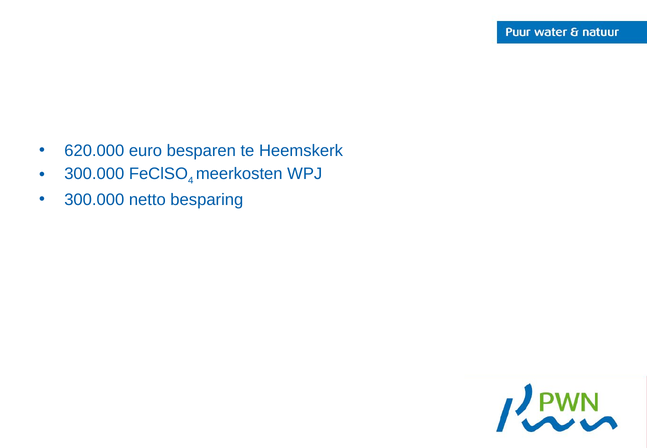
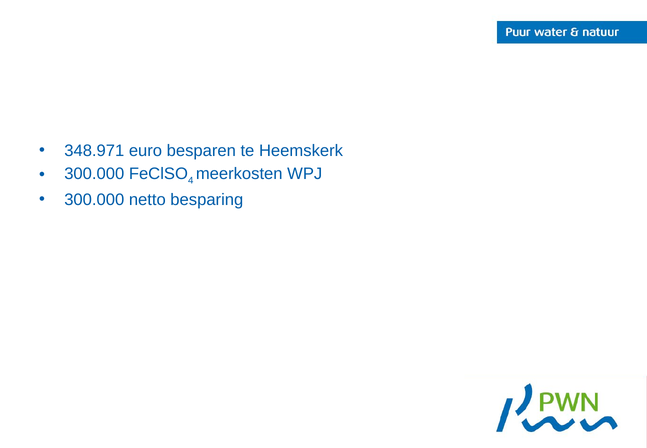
620.000: 620.000 -> 348.971 (94, 151)
